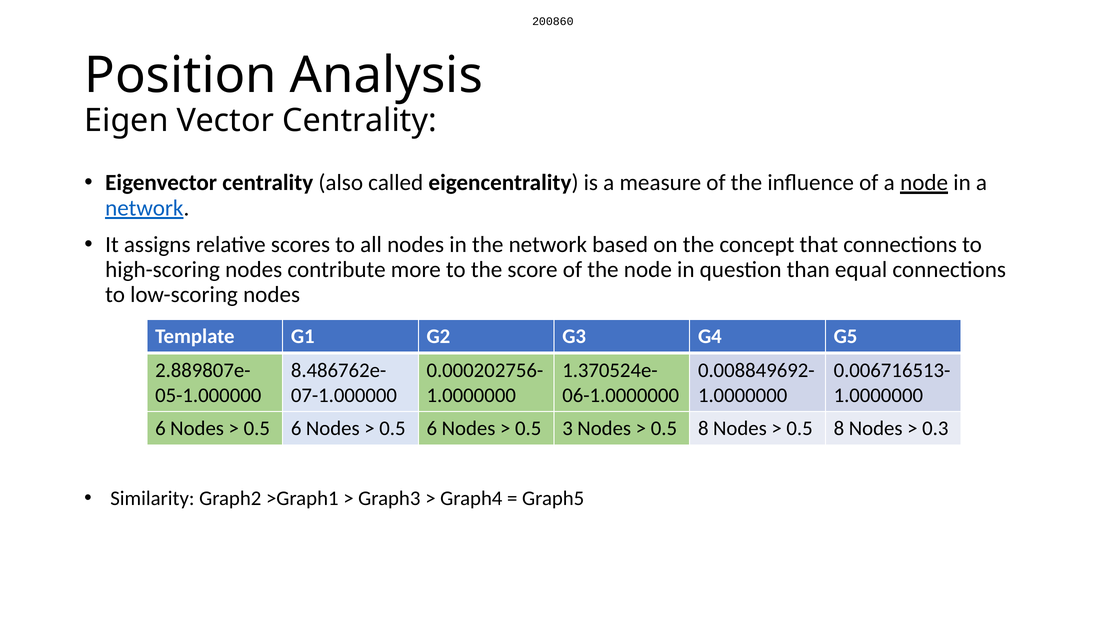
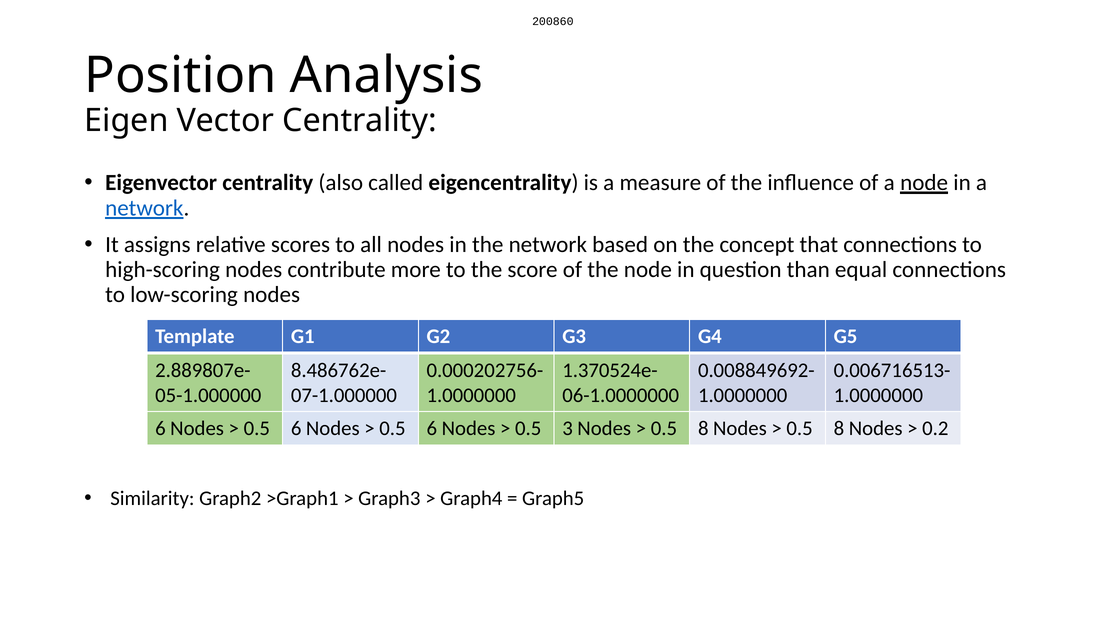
0.3: 0.3 -> 0.2 (935, 429)
